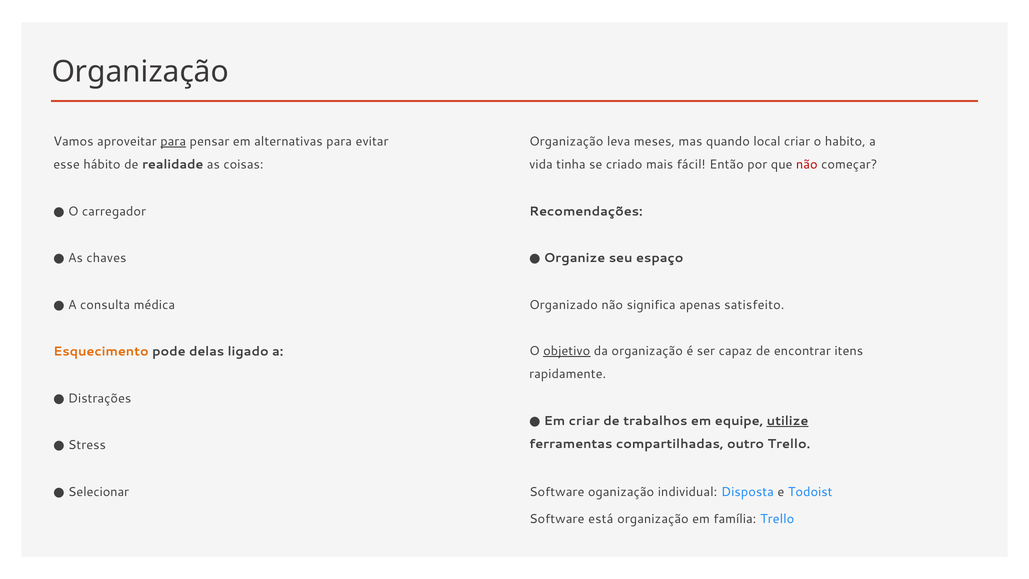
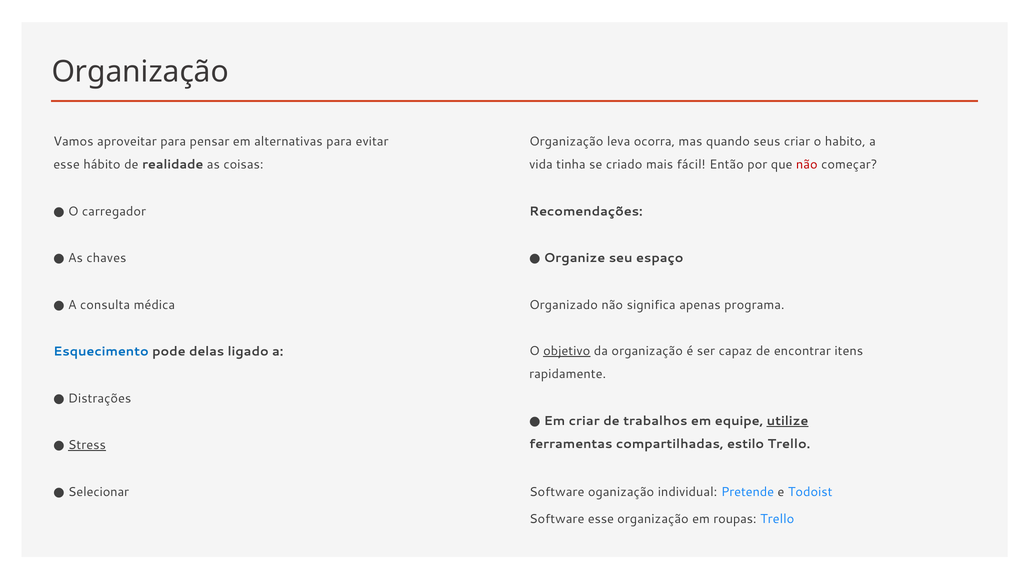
meses: meses -> ocorra (654, 141)
local: local -> seus (767, 141)
para underline: present -> none (173, 141)
satisfeito: satisfeito -> programa (754, 305)
Esquecimento colour: orange -> blue (101, 351)
outro: outro -> estilo (746, 444)
Stress underline: none -> present (87, 445)
Disposta: Disposta -> Pretende (748, 492)
Software está: está -> esse (601, 519)
família: família -> roupas (735, 519)
